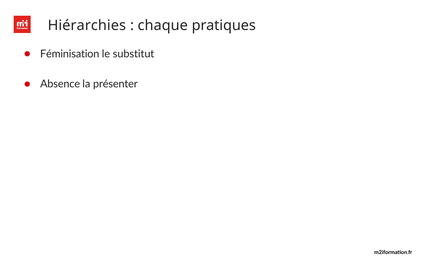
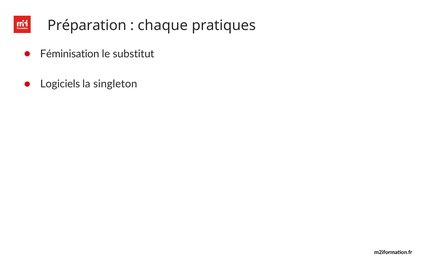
Hiérarchies: Hiérarchies -> Préparation (87, 25)
Absence: Absence -> Logiciels (60, 84)
présenter: présenter -> singleton (115, 84)
